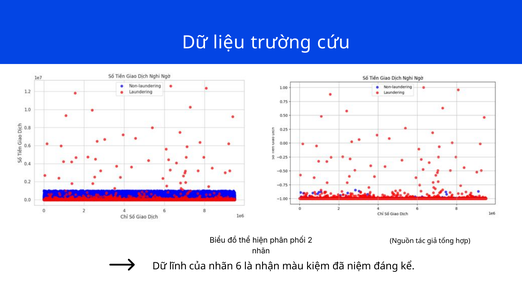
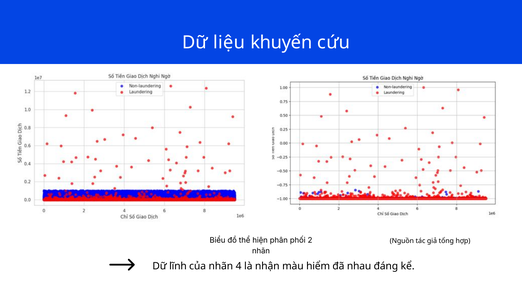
trường: trường -> khuyến (281, 42)
6: 6 -> 4 (239, 266)
kiệm: kiệm -> hiểm (318, 266)
niệm: niệm -> nhau (359, 266)
